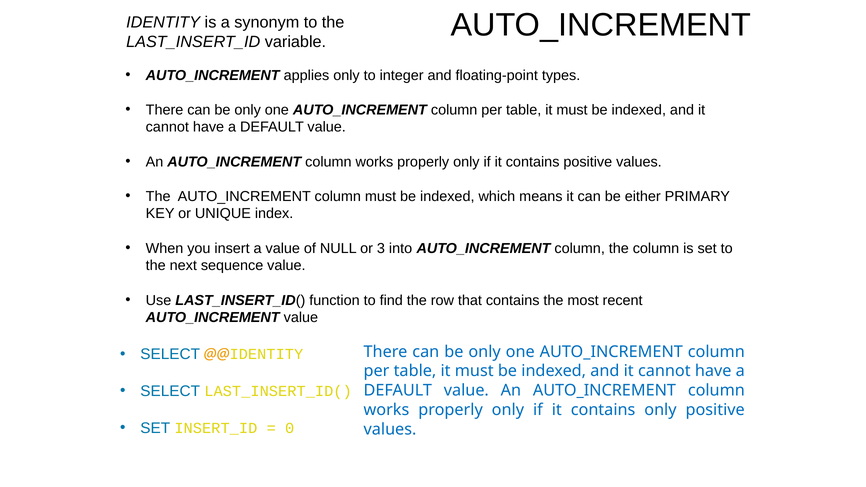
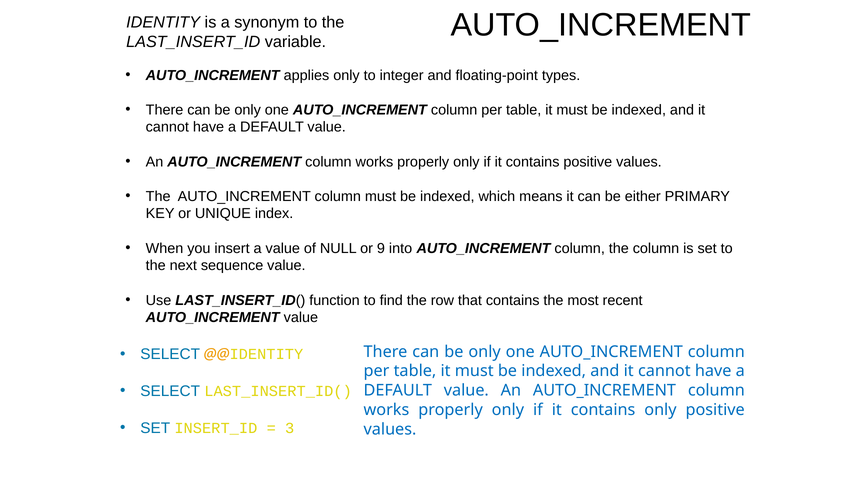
3: 3 -> 9 (381, 248)
0: 0 -> 3 (290, 428)
